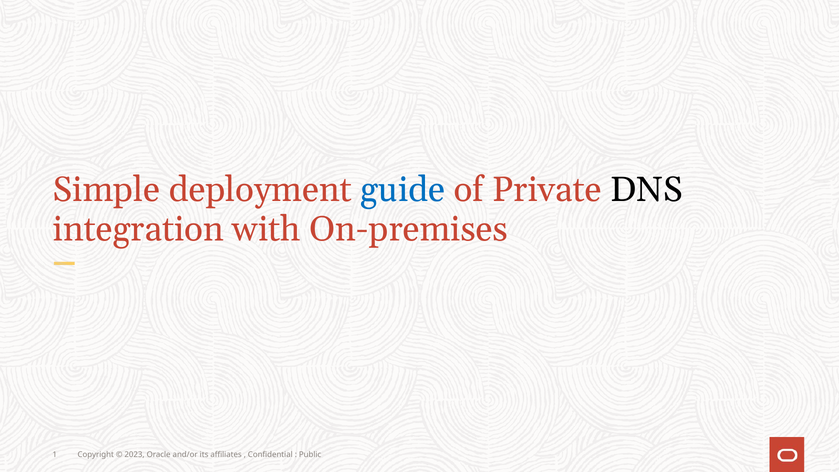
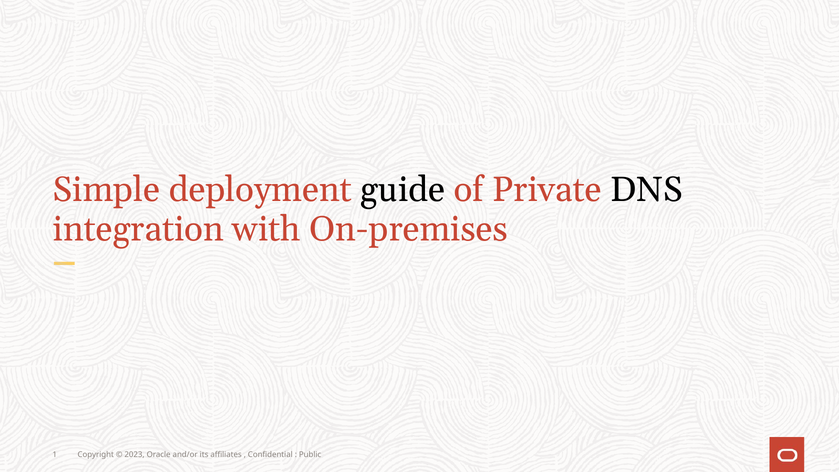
guide colour: blue -> black (403, 190)
